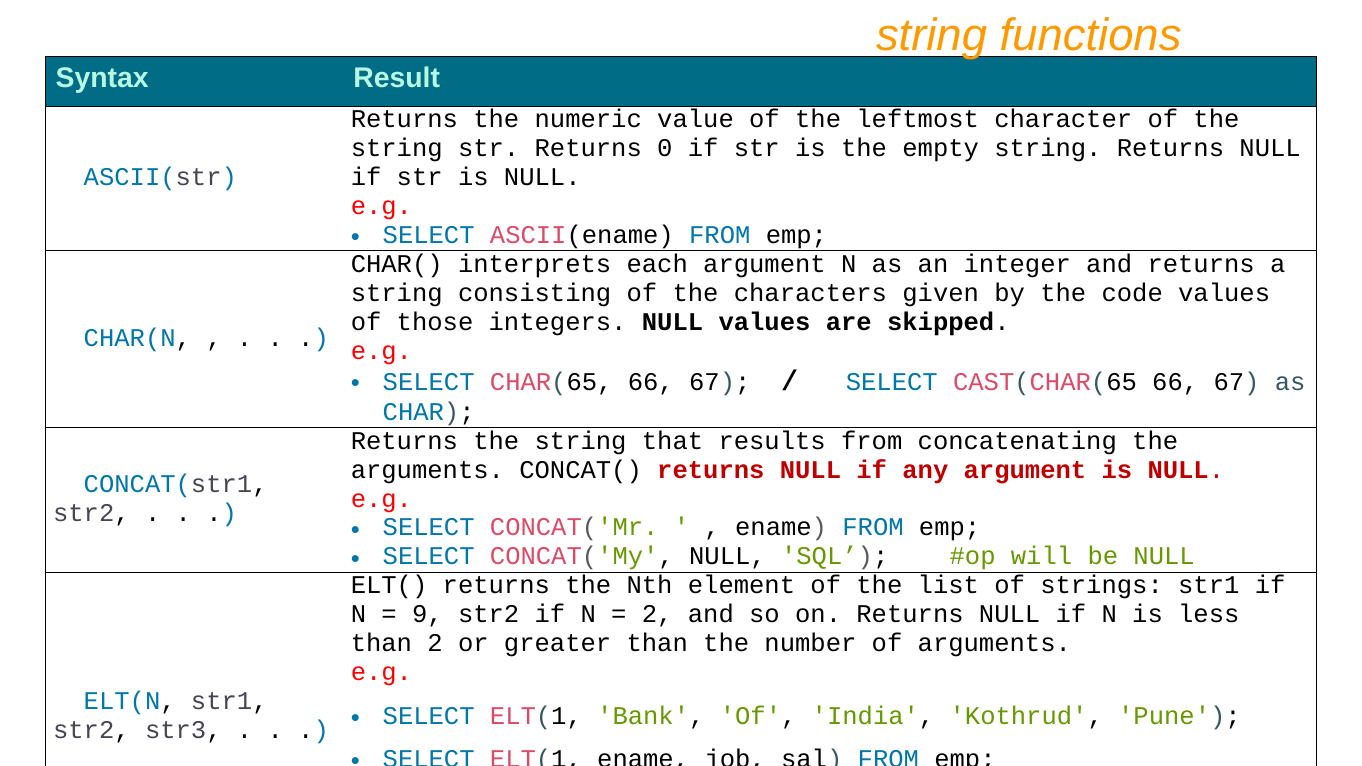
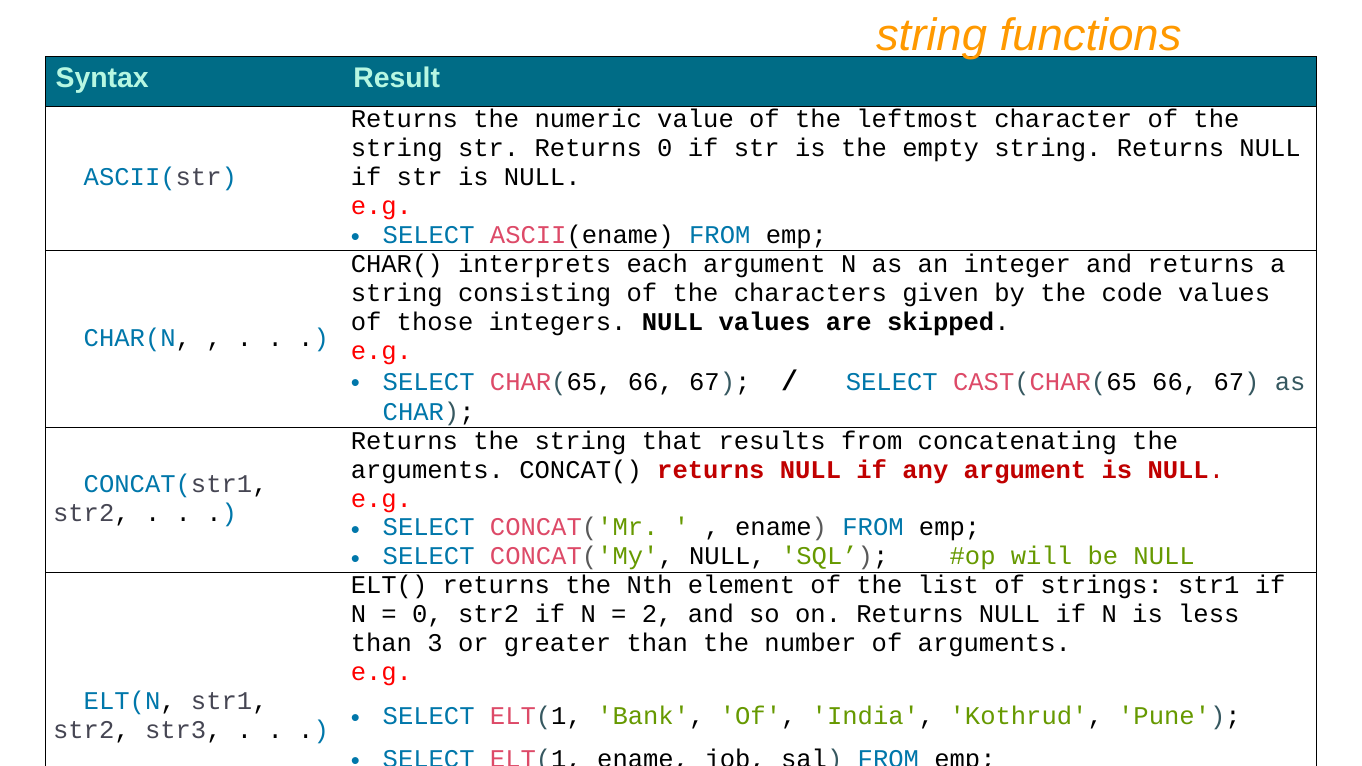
9: 9 -> 0 (427, 615)
than 2: 2 -> 3 (435, 644)
